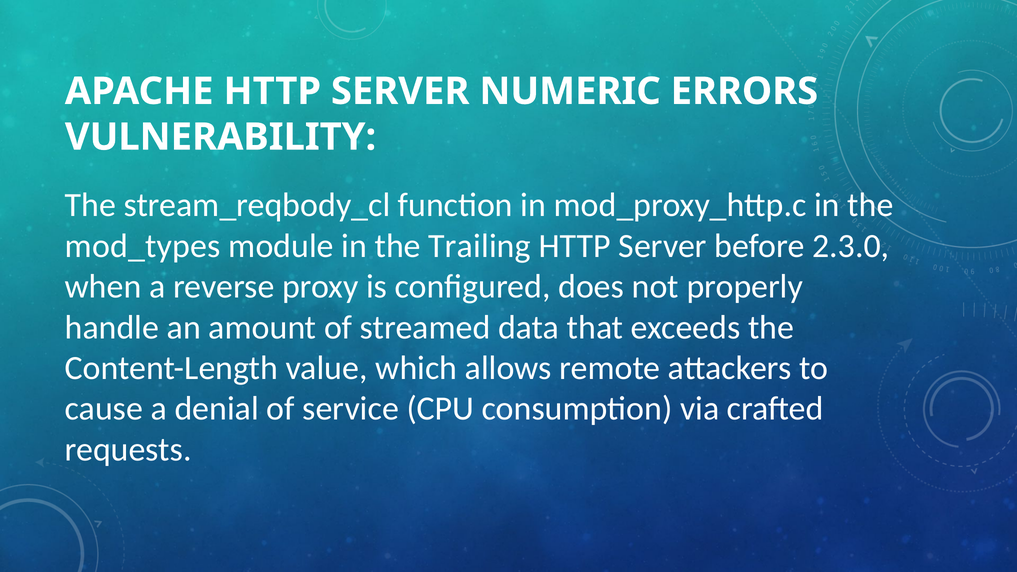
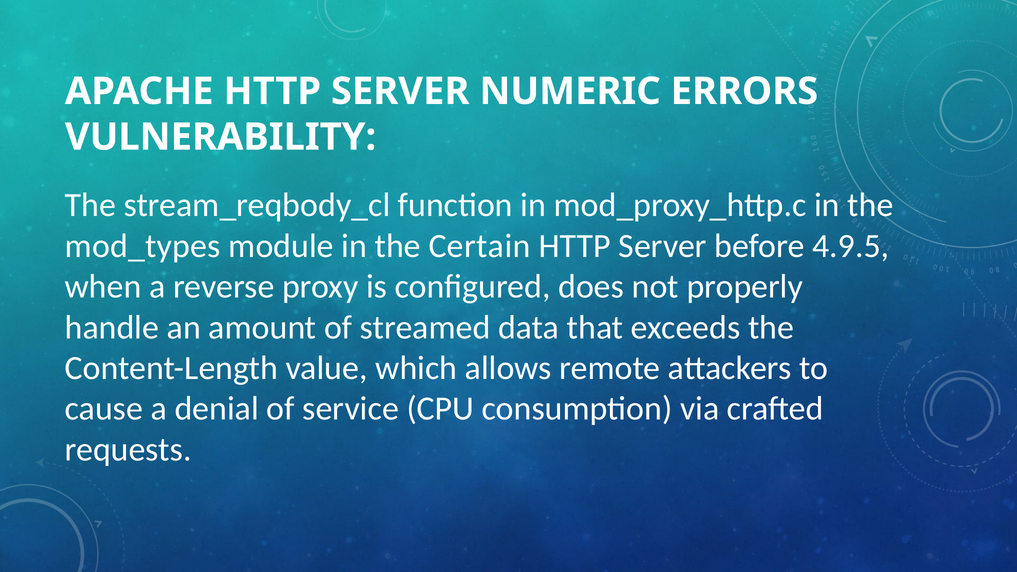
Trailing: Trailing -> Certain (479, 246)
2.3.0: 2.3.0 -> 4.9.5 (851, 246)
